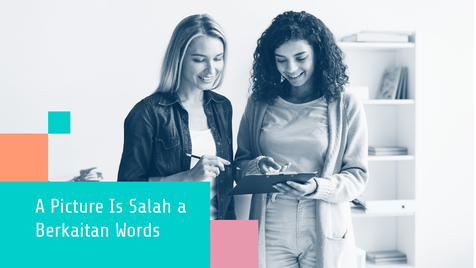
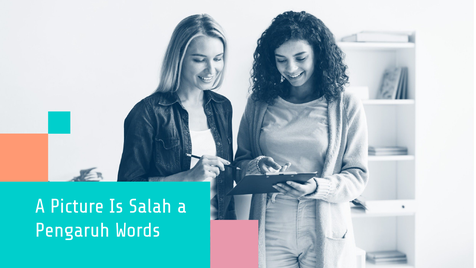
Berkaitan: Berkaitan -> Pengaruh (72, 230)
